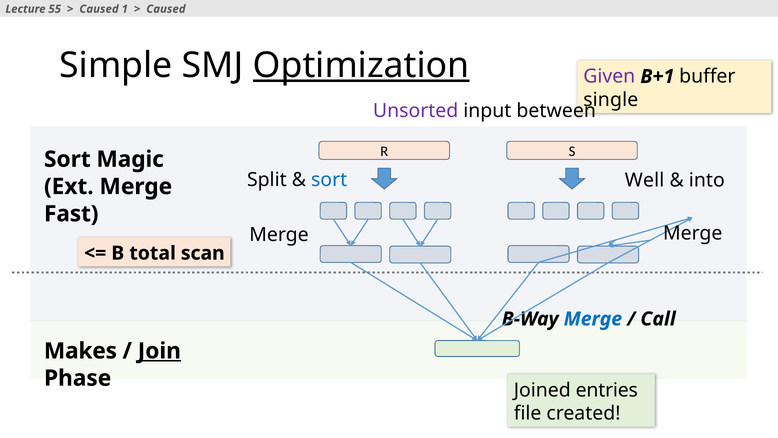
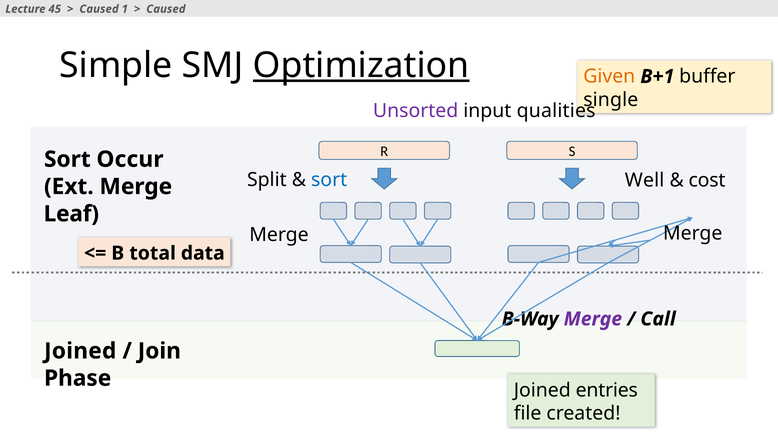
55: 55 -> 45 (55, 9)
Given colour: purple -> orange (609, 76)
between: between -> qualities (556, 111)
Magic: Magic -> Occur (130, 159)
into: into -> cost (707, 180)
Fast: Fast -> Leaf (71, 214)
scan: scan -> data (203, 253)
Merge colour: blue -> purple (593, 319)
Makes: Makes -> Joined (80, 351)
Join underline: present -> none (159, 351)
